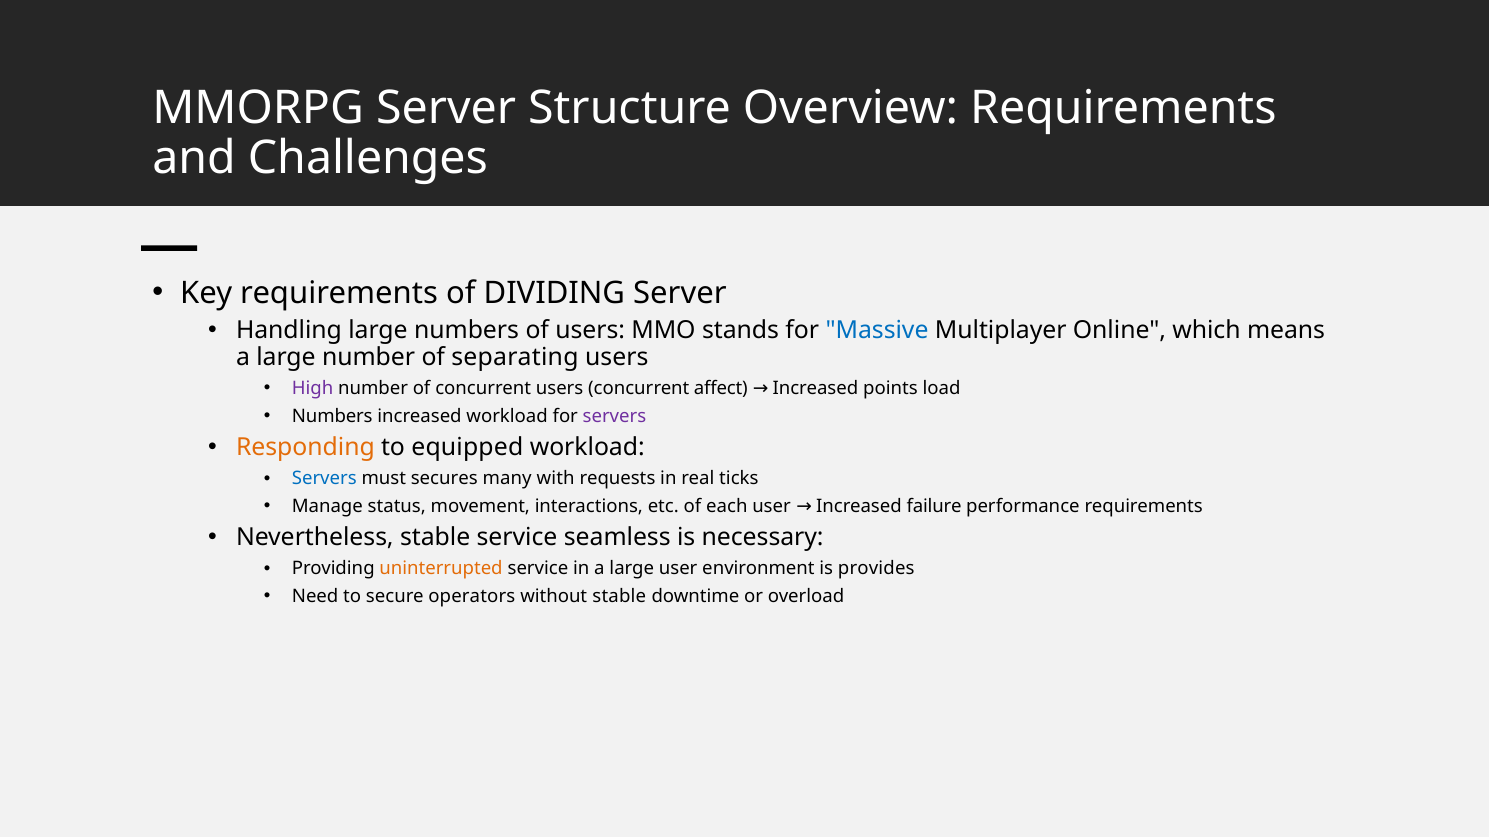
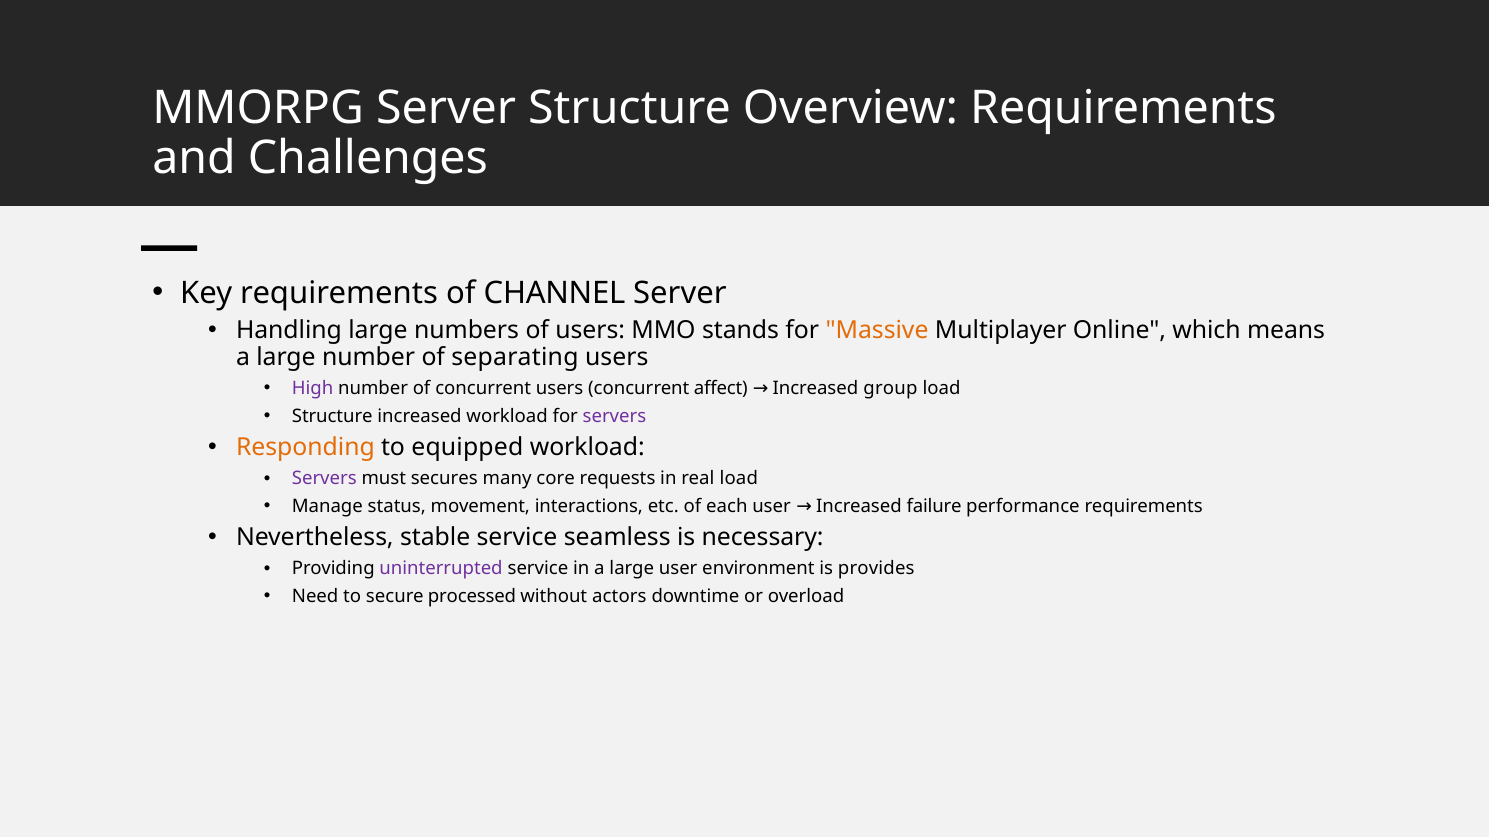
DIVIDING: DIVIDING -> CHANNEL (554, 293)
Massive colour: blue -> orange (877, 331)
points: points -> group (890, 389)
Numbers: Numbers -> Structure (332, 417)
Servers colour: blue -> purple (324, 479)
with: with -> core (556, 479)
real ticks: ticks -> load (739, 479)
uninterrupted colour: orange -> purple (441, 569)
operators: operators -> processed (472, 597)
without stable: stable -> actors (619, 597)
